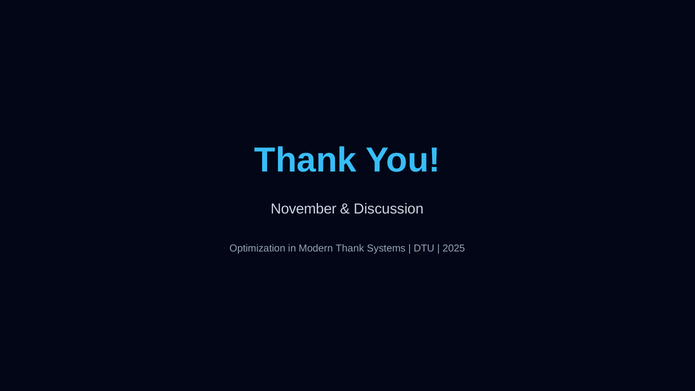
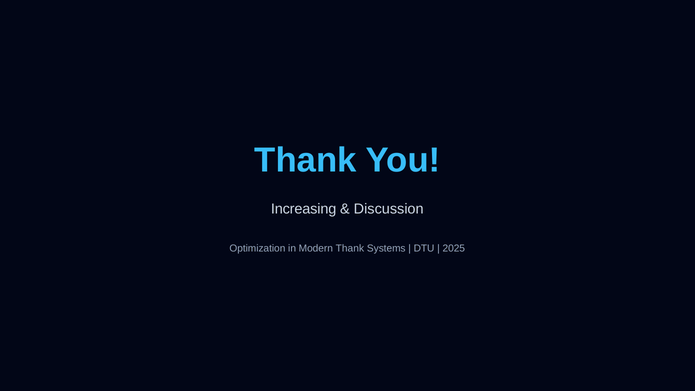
November: November -> Increasing (304, 209)
